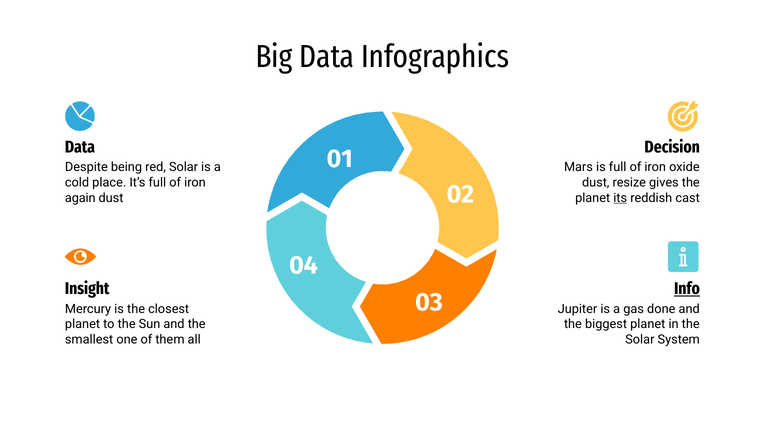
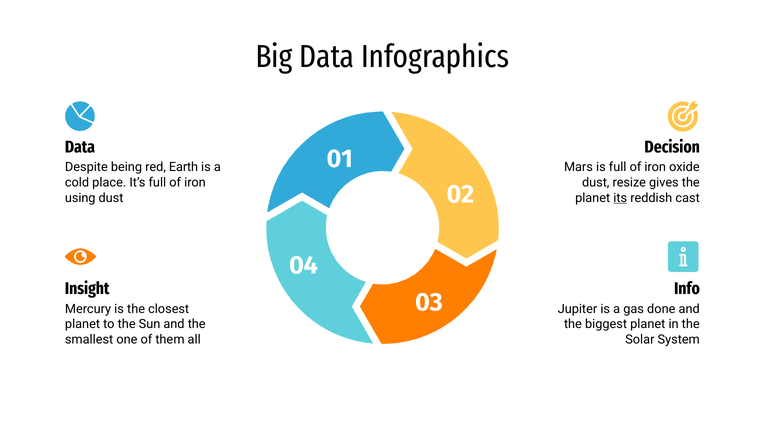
red Solar: Solar -> Earth (184, 167)
again: again -> using (80, 198)
Info underline: present -> none (687, 289)
